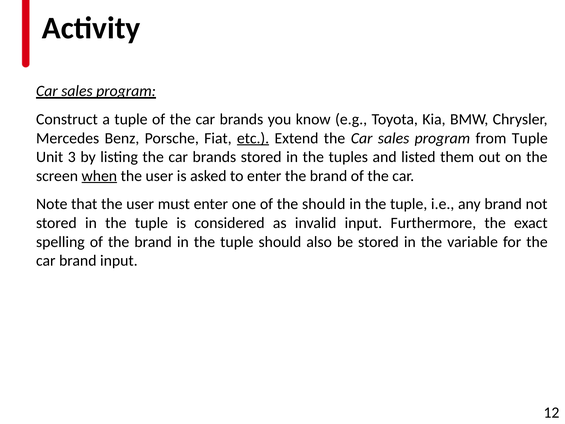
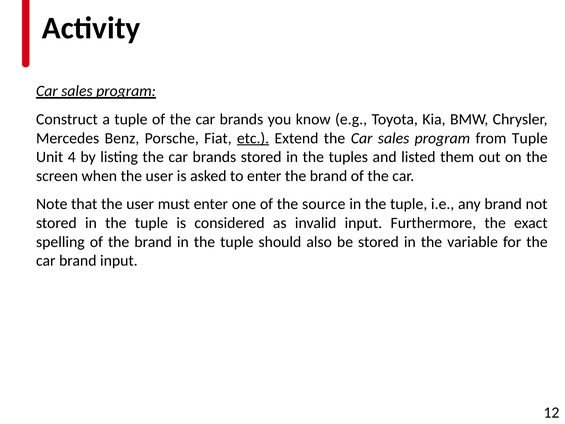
3: 3 -> 4 (72, 157)
when underline: present -> none (99, 176)
the should: should -> source (324, 204)
